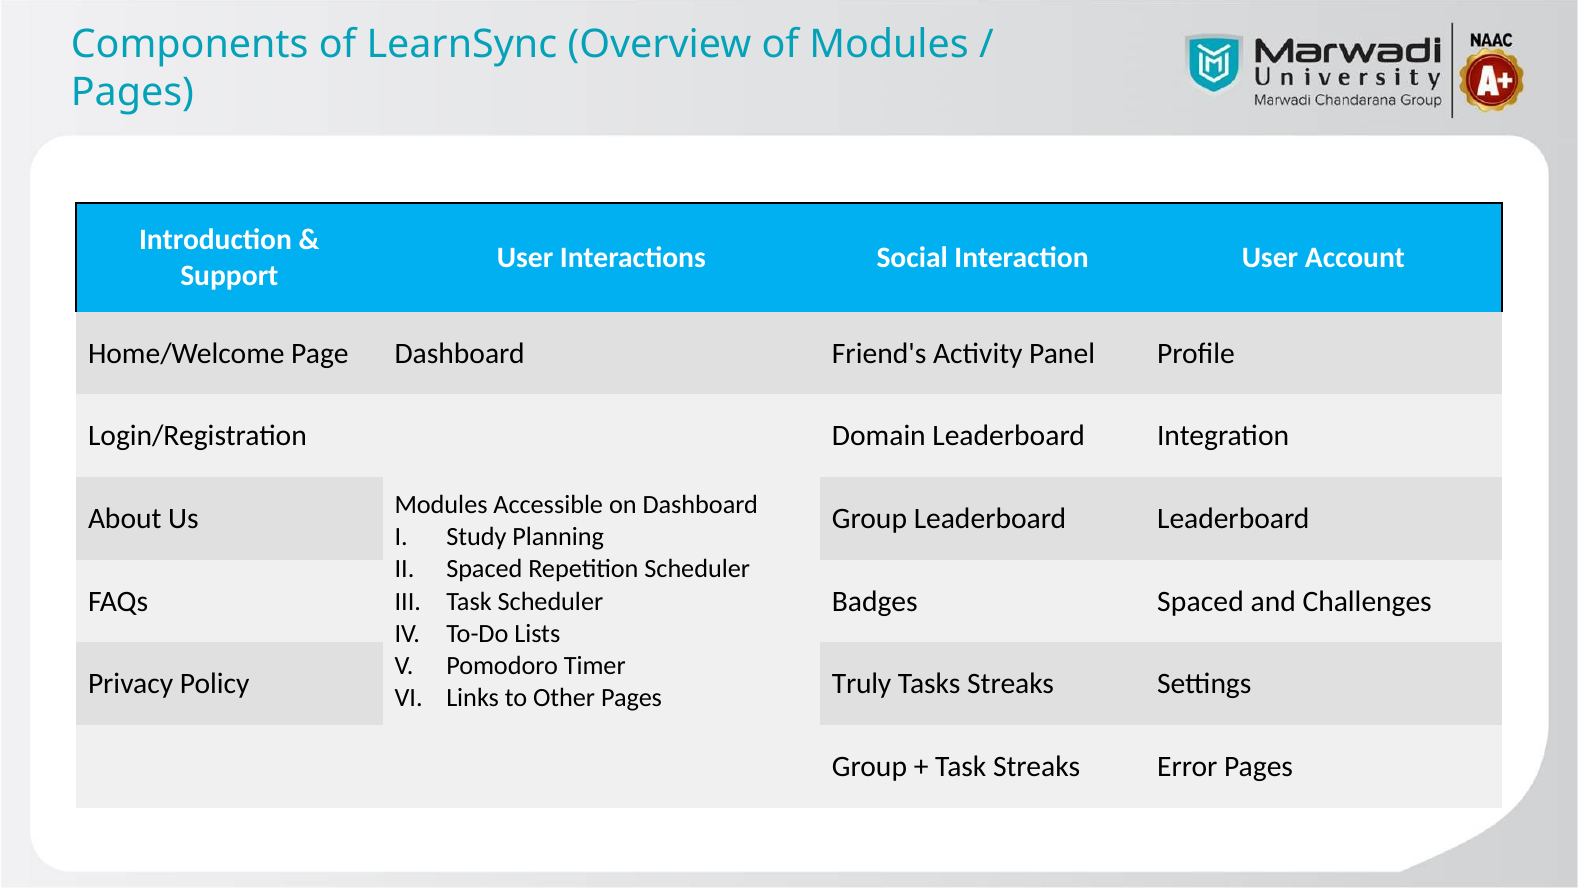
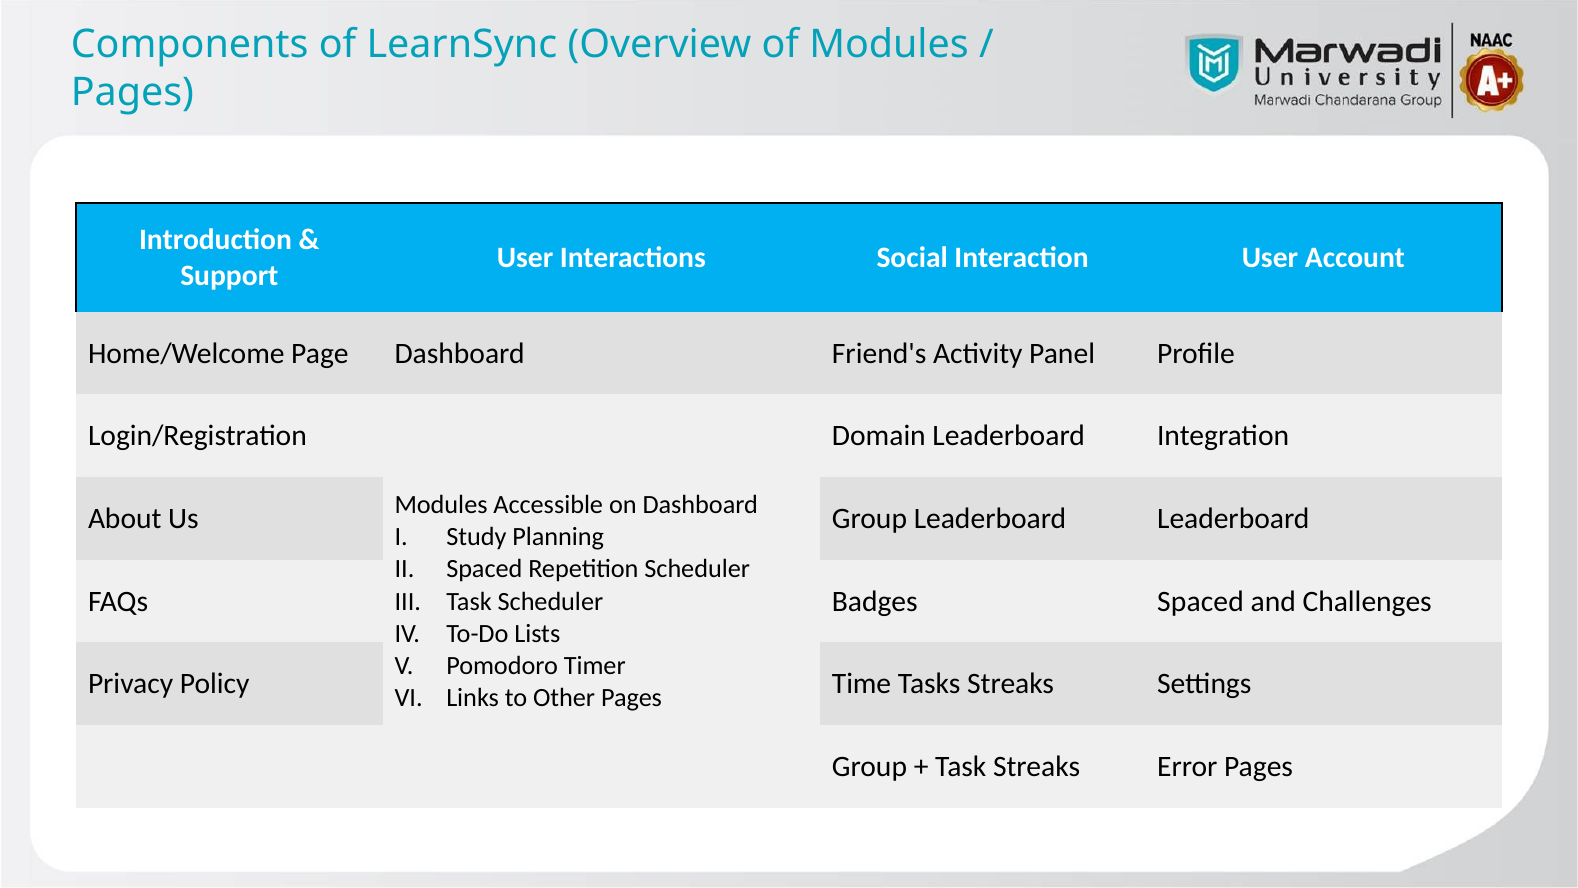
Truly: Truly -> Time (862, 684)
